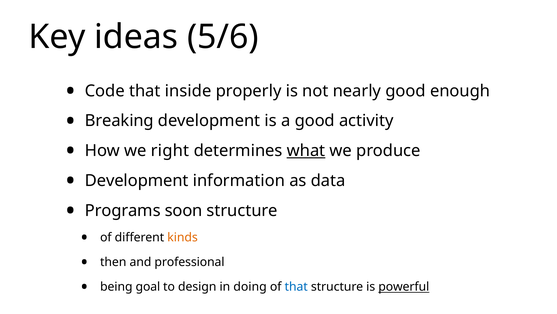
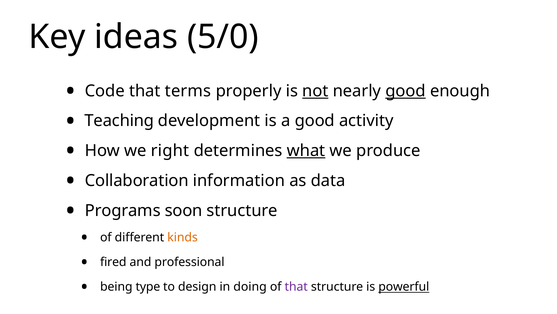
5/6: 5/6 -> 5/0 (223, 37)
inside: inside -> terms (188, 91)
not underline: none -> present (315, 91)
good underline: none -> present (406, 91)
Breaking: Breaking -> Teaching (119, 121)
Development: Development -> Collaboration (137, 180)
then: then -> fired (113, 262)
goal: goal -> type (148, 286)
that colour: blue -> purple (296, 286)
